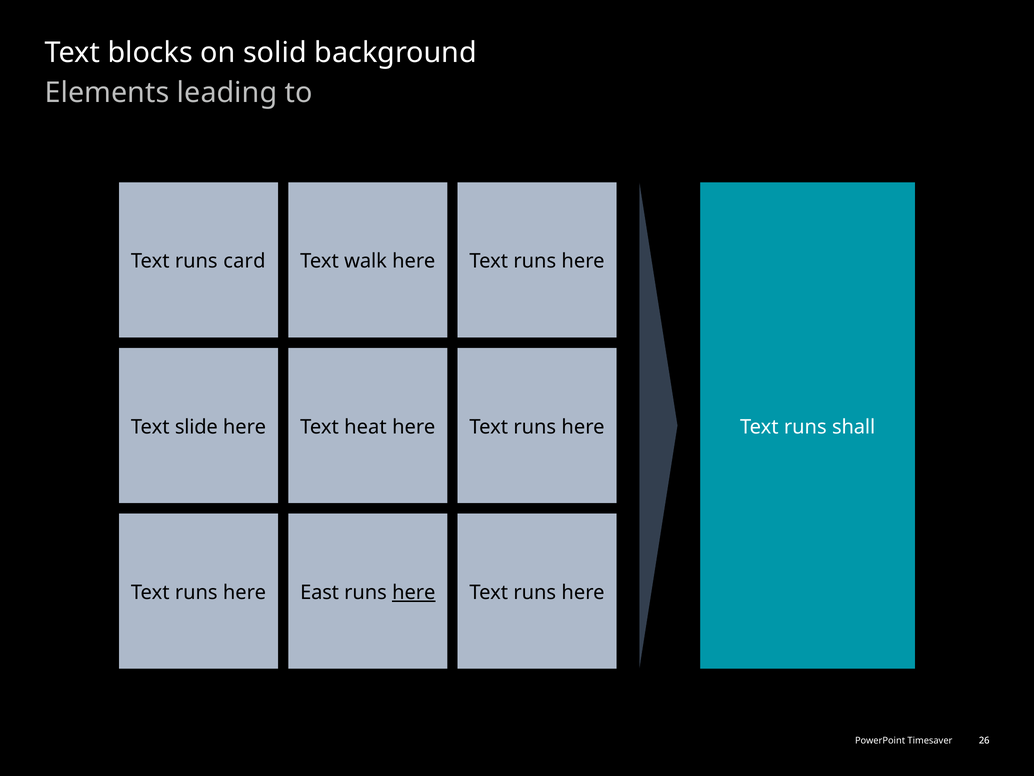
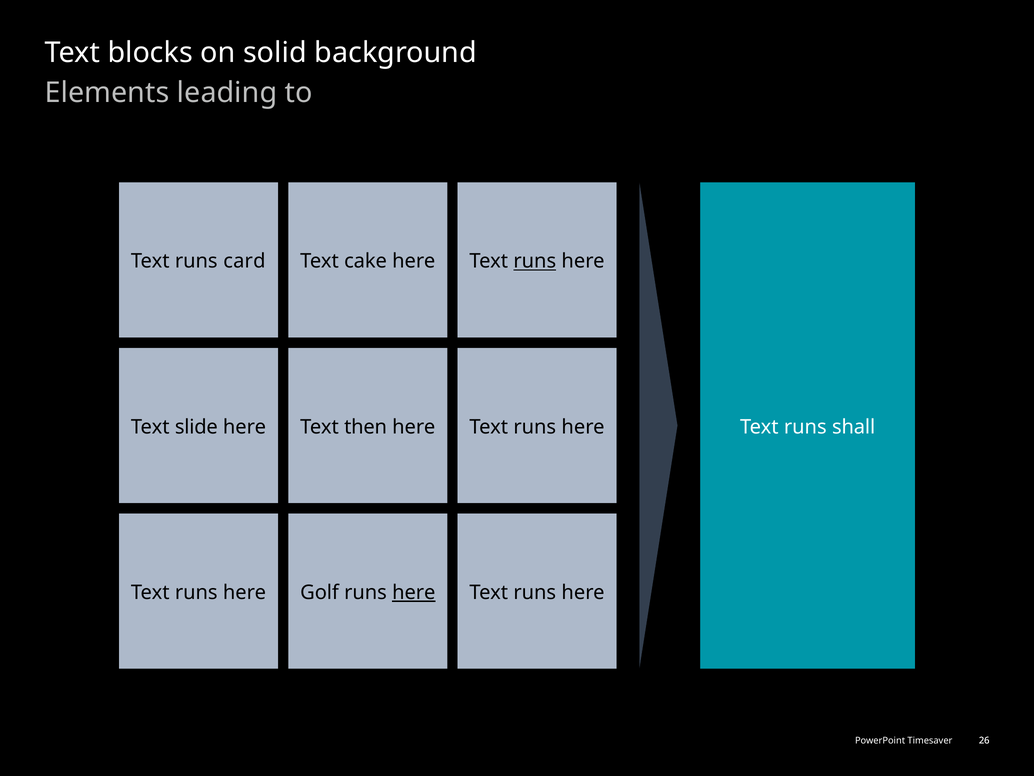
walk: walk -> cake (366, 261)
runs underline: none -> present (535, 261)
heat: heat -> then (366, 427)
East: East -> Golf (320, 592)
